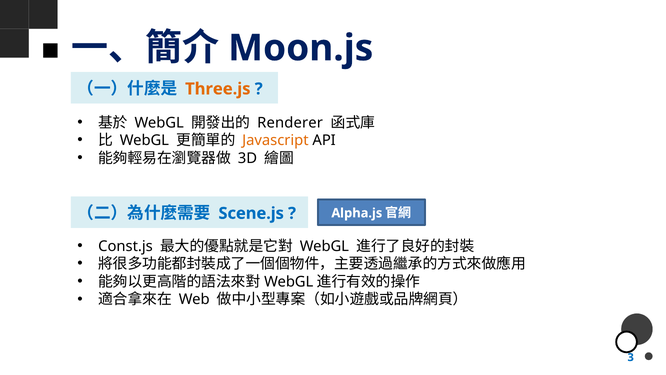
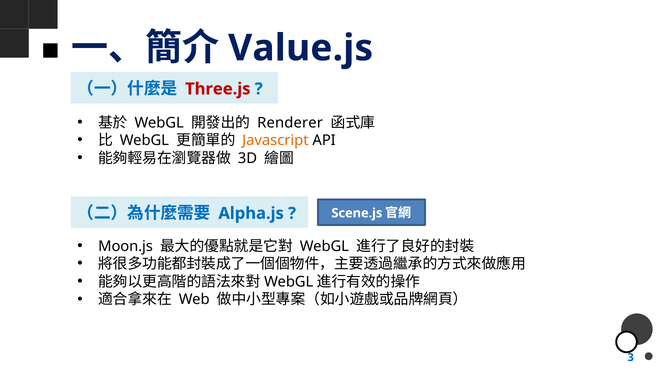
Moon.js: Moon.js -> Value.js (301, 48)
Three.js colour: orange -> red (218, 89)
Scene.js: Scene.js -> Alpha.js (251, 213)
Alpha.js: Alpha.js -> Scene.js (357, 213)
Const.js: Const.js -> Moon.js (126, 246)
